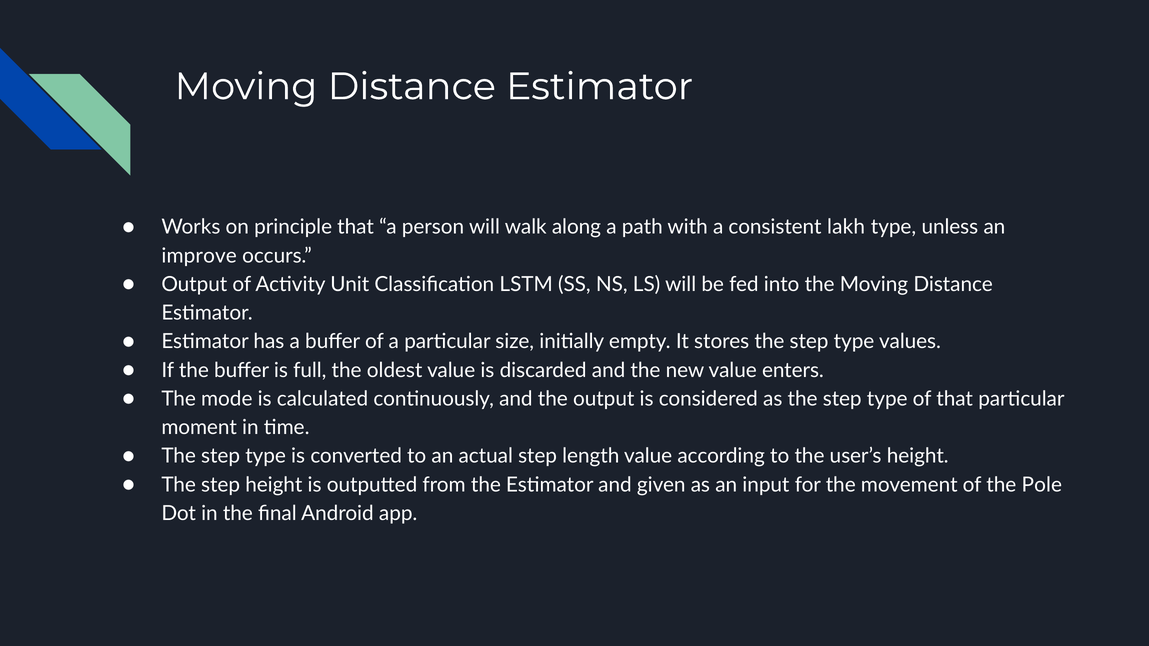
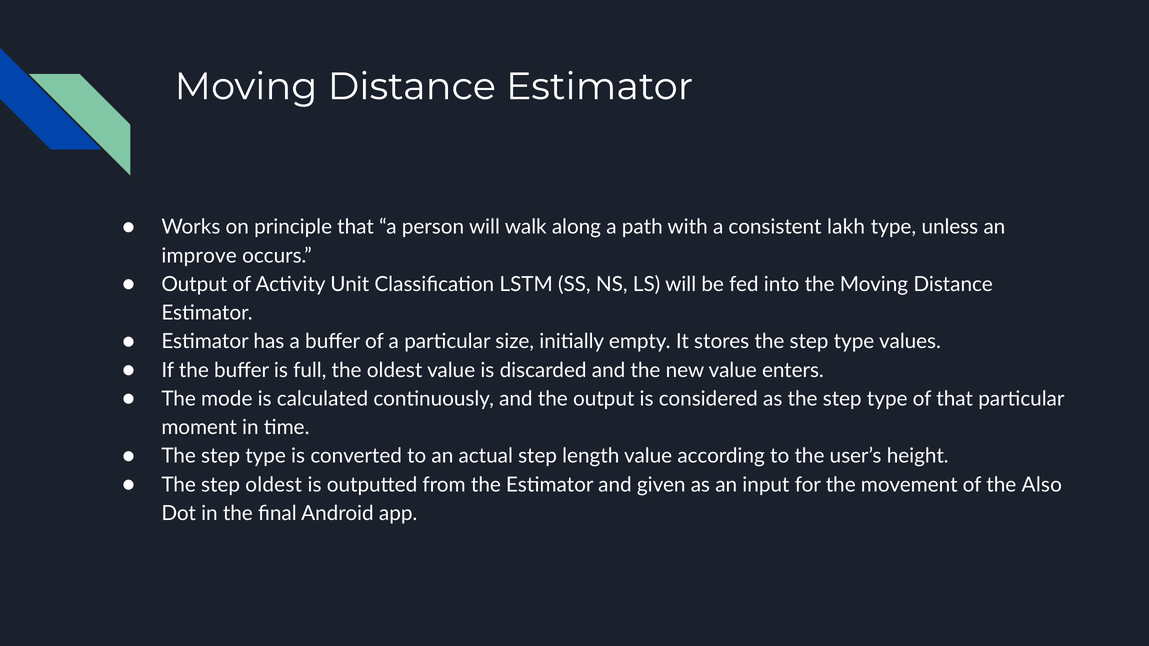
step height: height -> oldest (274, 485)
Pole: Pole -> Also (1042, 485)
